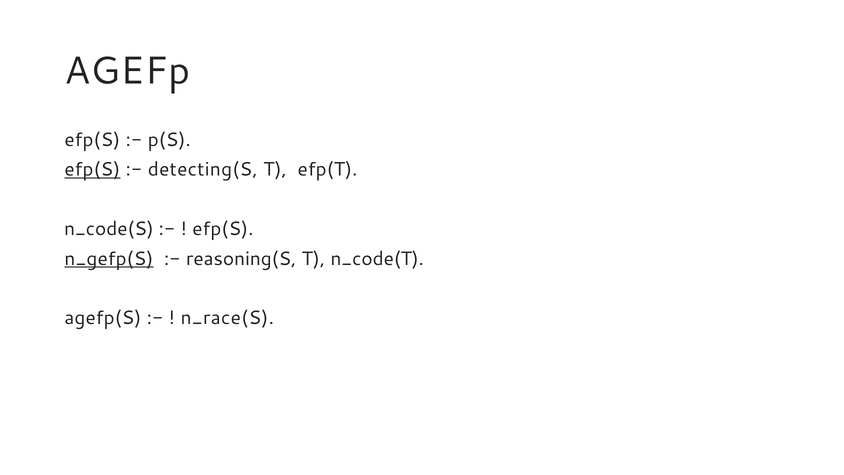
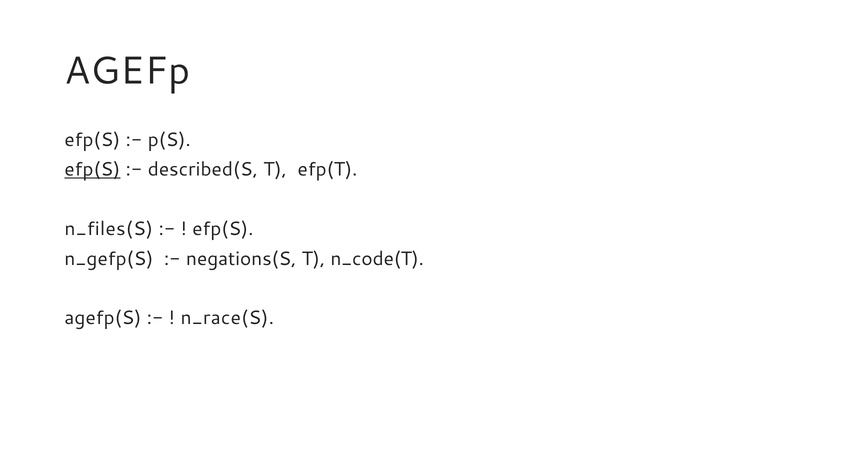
detecting(S: detecting(S -> described(S (203, 170)
n_code(S: n_code(S -> n_files(S (109, 229)
n_gefp(S underline: present -> none (109, 258)
reasoning(S: reasoning(S -> negations(S (241, 258)
